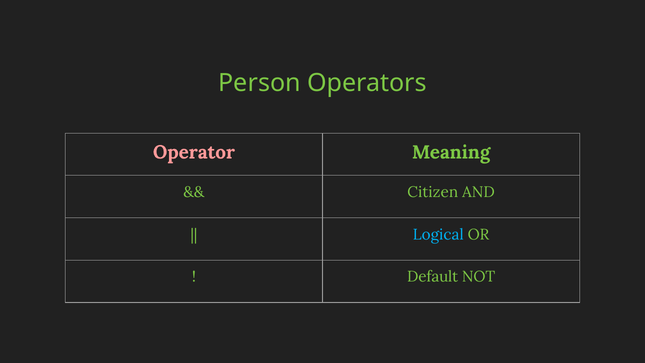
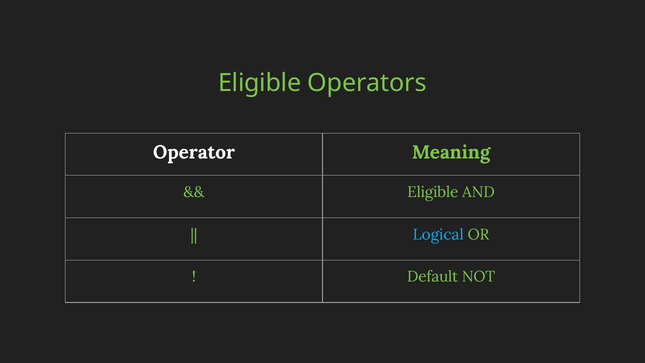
Person: Person -> Eligible (260, 83)
Operator colour: pink -> white (194, 152)
Citizen: Citizen -> Eligible (433, 192)
